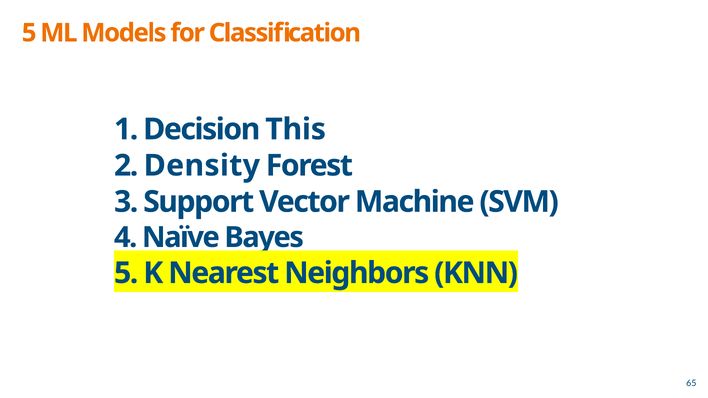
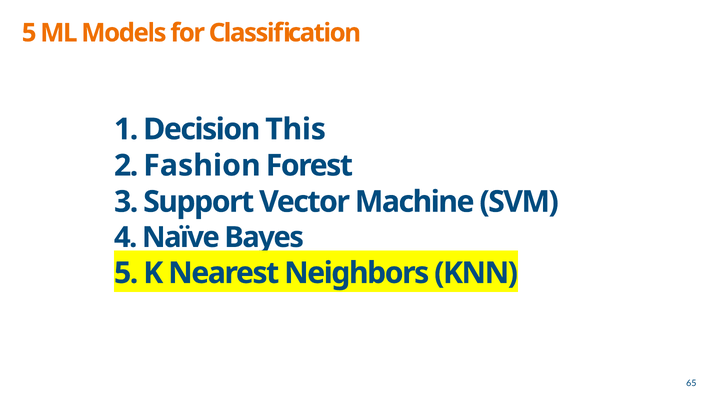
Density: Density -> Fashion (202, 166)
